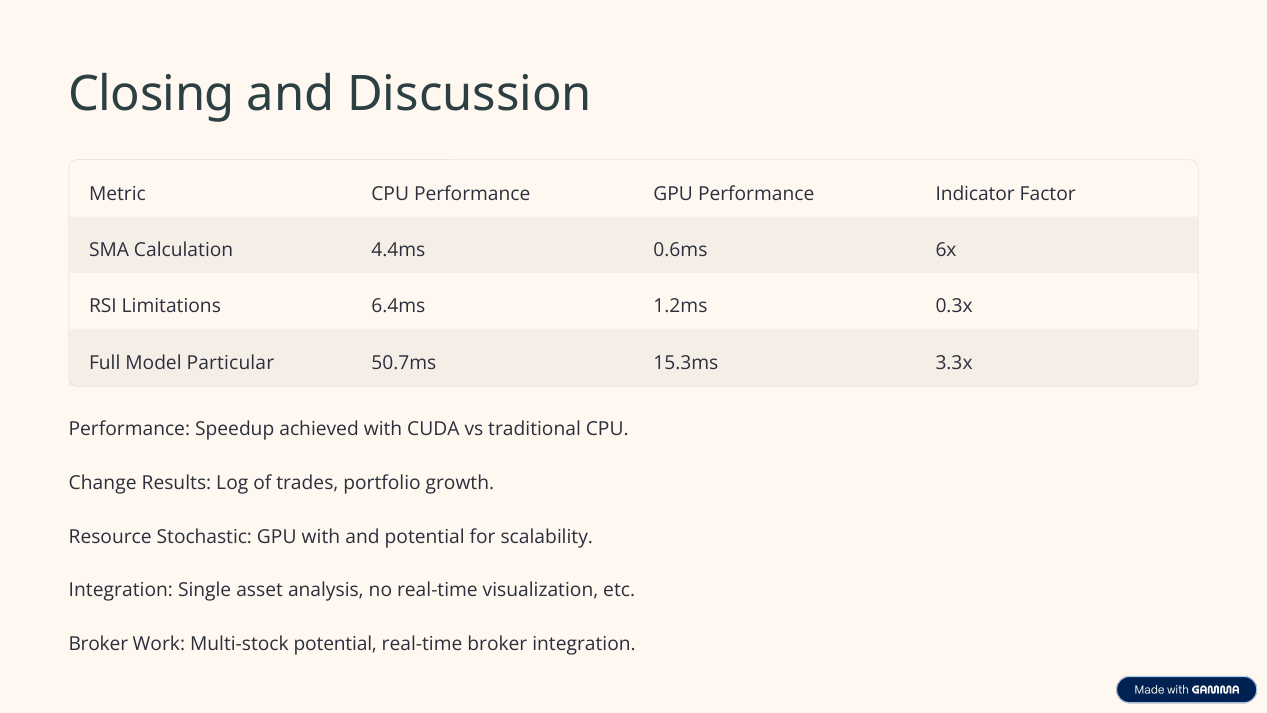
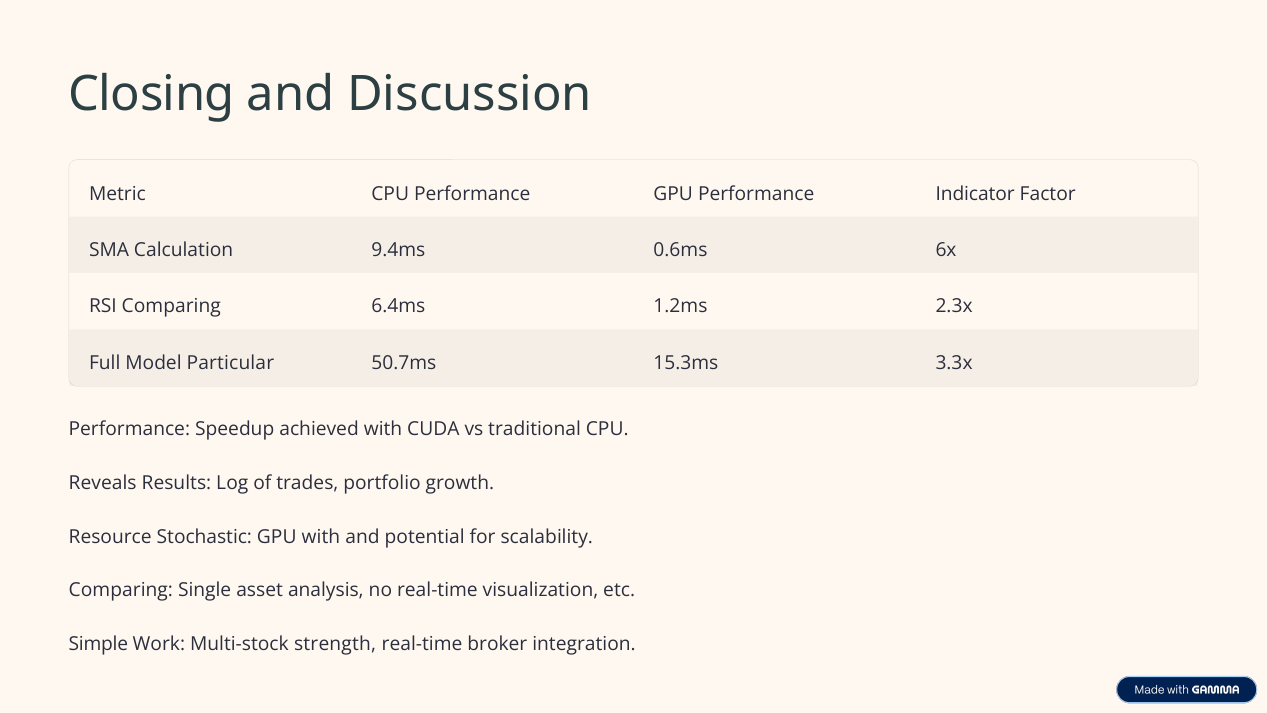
4.4ms: 4.4ms -> 9.4ms (398, 250)
RSI Limitations: Limitations -> Comparing (171, 306)
0.3x: 0.3x -> 2.3x (954, 306)
Change: Change -> Reveals (103, 483)
Integration: Integration -> Comparing (121, 590)
Broker: Broker -> Simple (98, 643)
Multi-stock potential: potential -> strength (335, 643)
